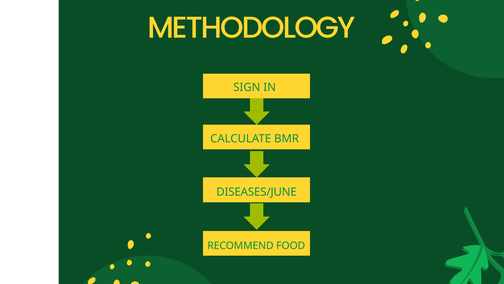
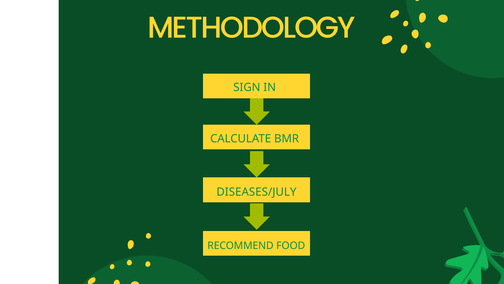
DISEASES/JUNE: DISEASES/JUNE -> DISEASES/JULY (256, 192)
